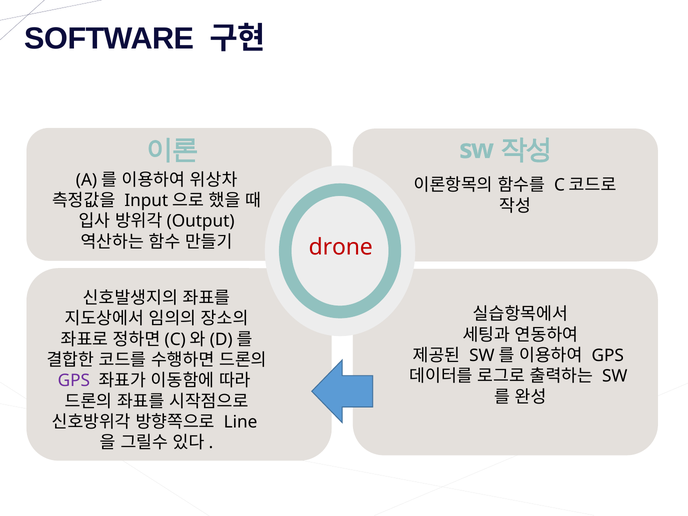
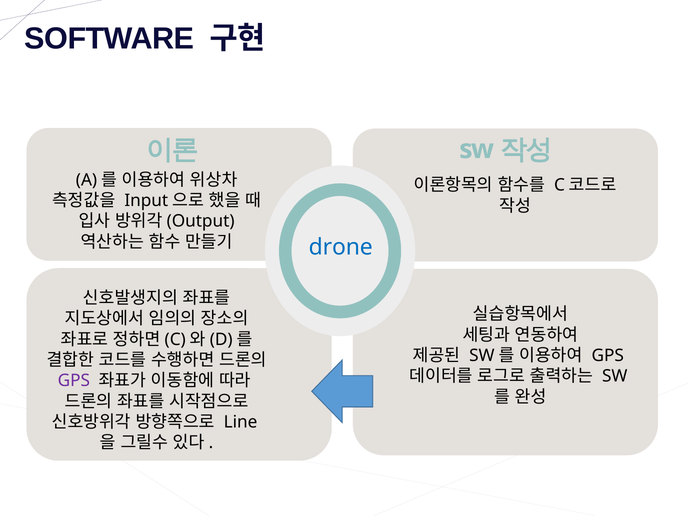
drone colour: red -> blue (341, 247)
